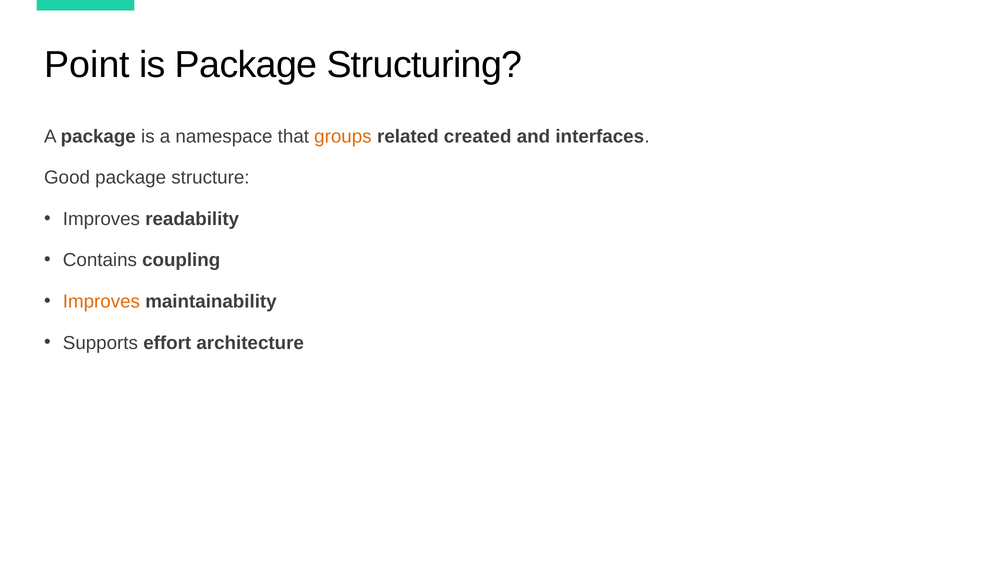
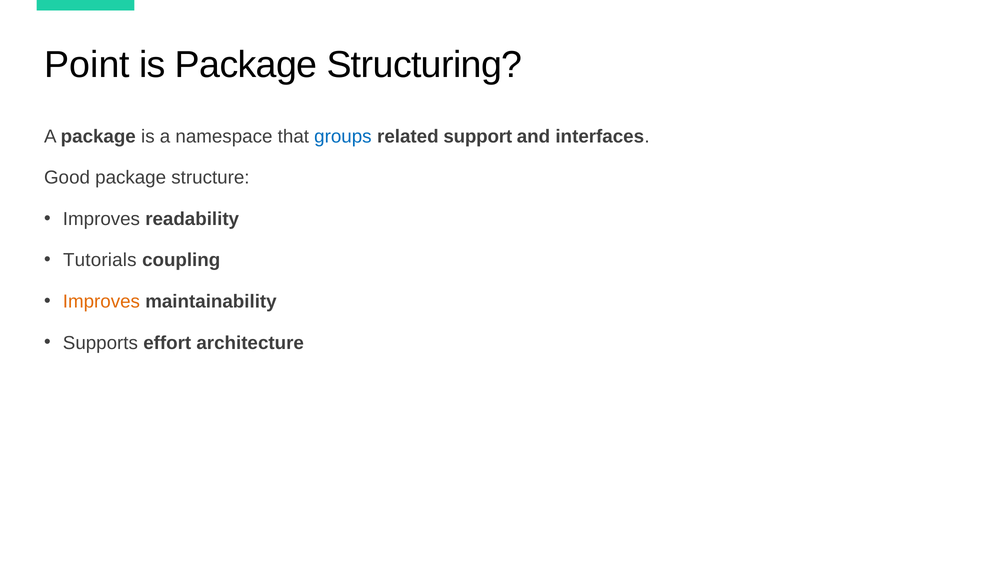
groups colour: orange -> blue (343, 137)
created: created -> support (478, 137)
Contains: Contains -> Tutorials (100, 261)
